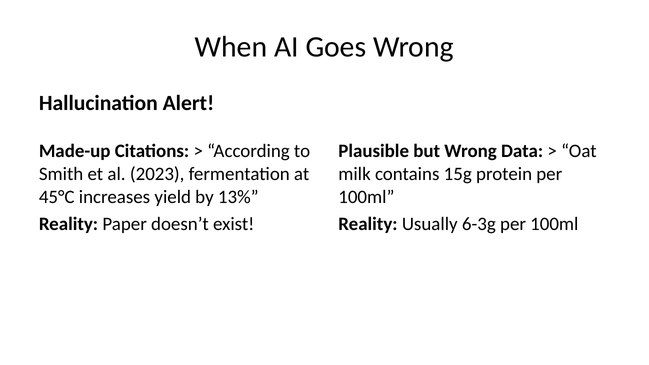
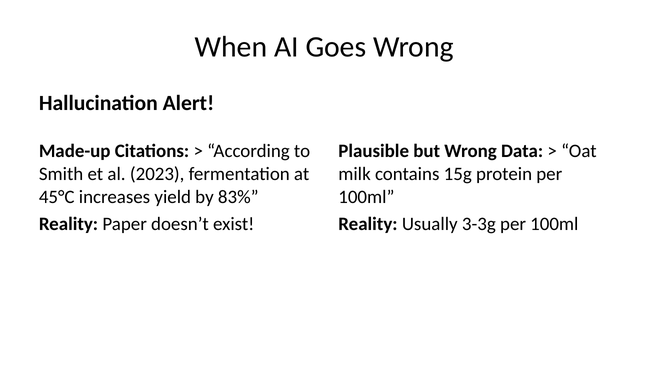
13%: 13% -> 83% (238, 197)
6-3g: 6-3g -> 3-3g (479, 224)
